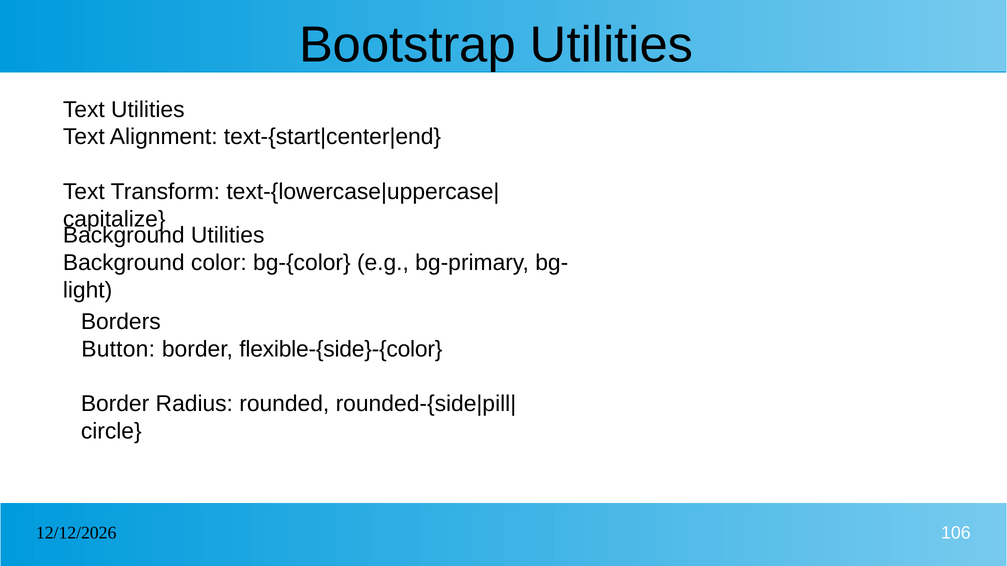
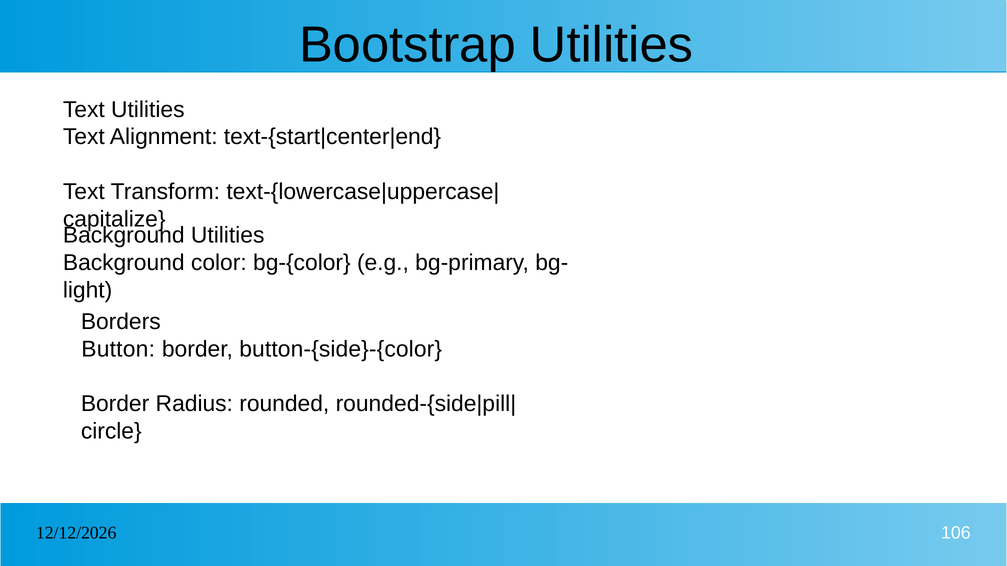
flexible-{side}-{color: flexible-{side}-{color -> button-{side}-{color (341, 349)
